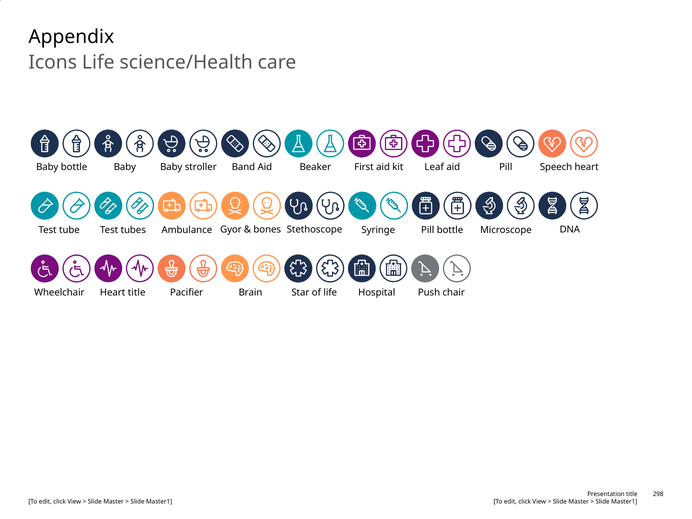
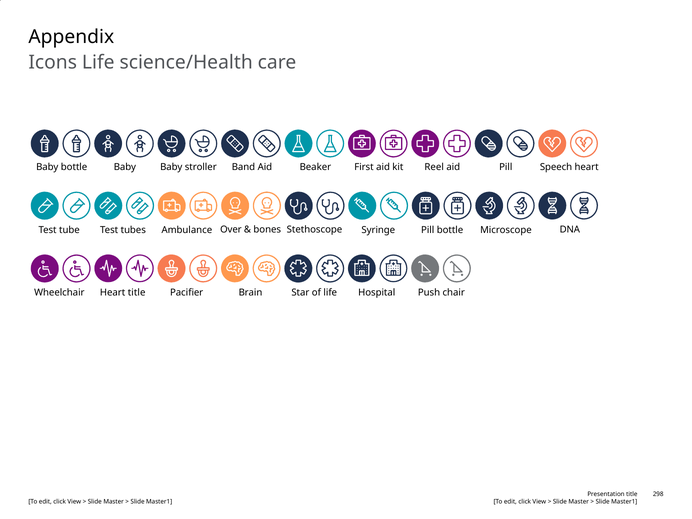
Leaf: Leaf -> Reel (434, 167)
Gyor: Gyor -> Over (231, 230)
